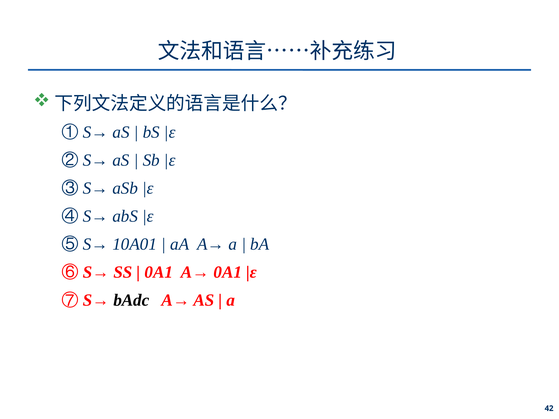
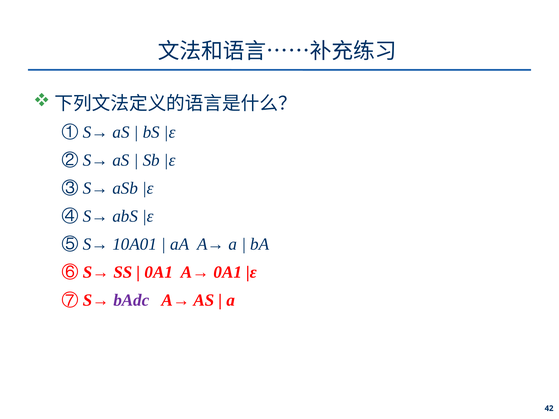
bAdc colour: black -> purple (131, 300)
